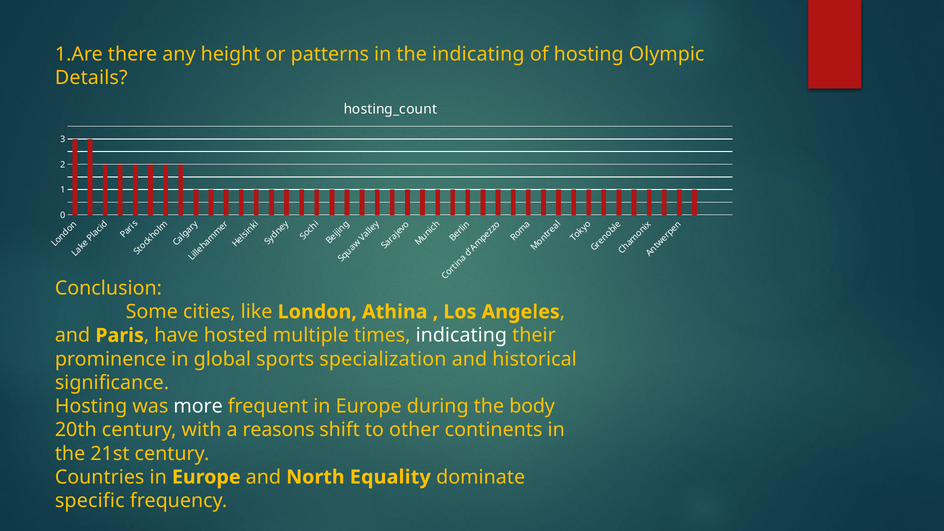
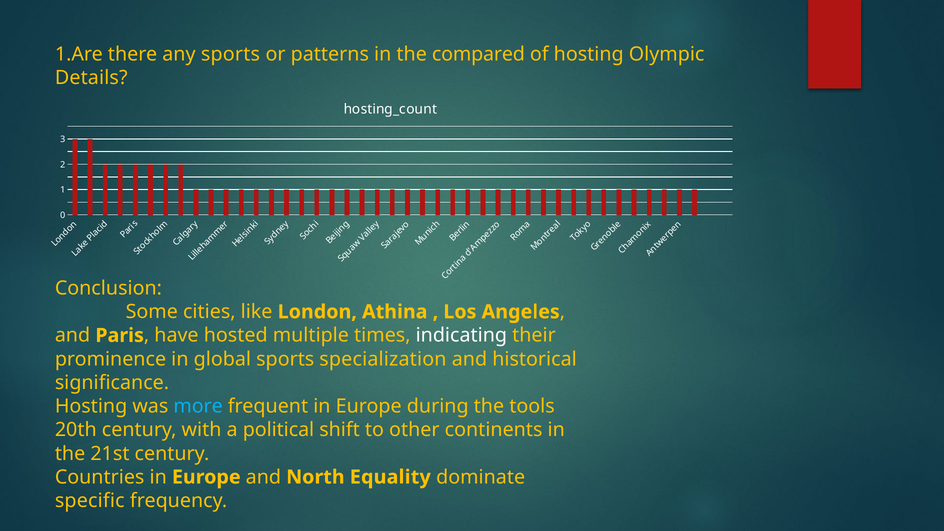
any height: height -> sports (230, 54)
the indicating: indicating -> compared (478, 54)
more colour: white -> light blue (198, 406)
body: body -> tools (532, 406)
reasons: reasons -> political (279, 430)
